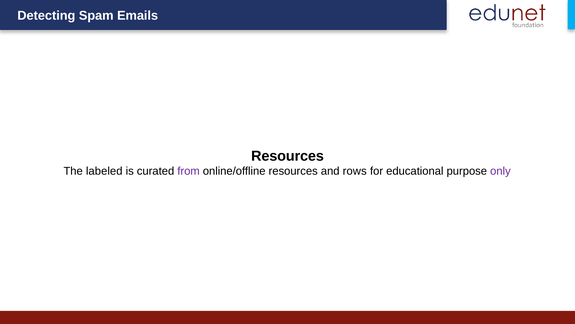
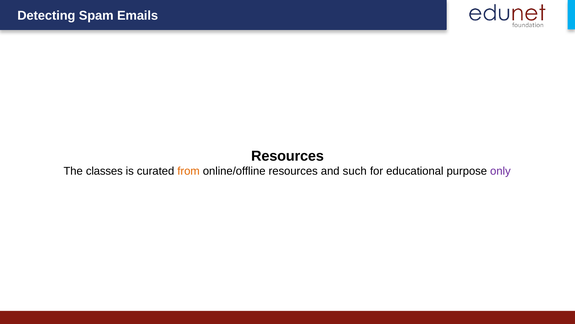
labeled: labeled -> classes (104, 171)
from colour: purple -> orange (189, 171)
rows: rows -> such (355, 171)
